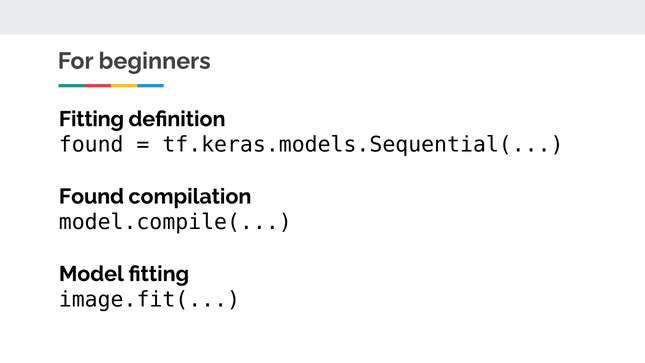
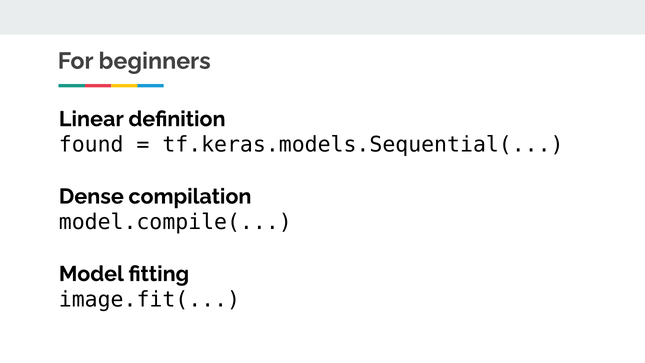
Fitting: Fitting -> Linear (91, 119)
Found: Found -> Dense (91, 196)
